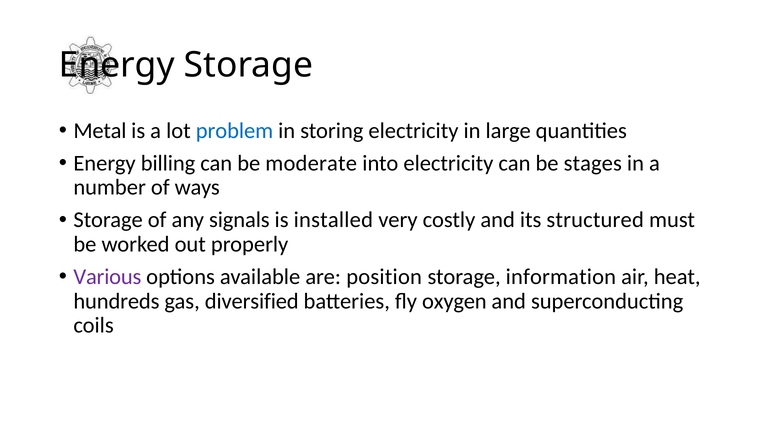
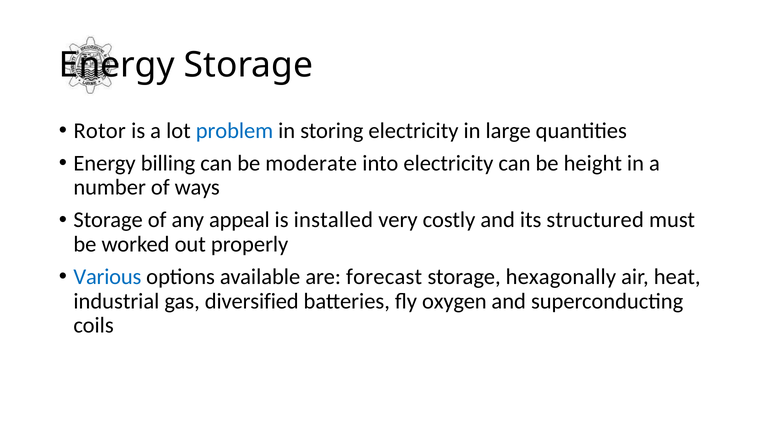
Metal: Metal -> Rotor (100, 131)
stages: stages -> height (593, 163)
signals: signals -> appeal (239, 220)
Various colour: purple -> blue (107, 277)
position: position -> forecast (384, 277)
information: information -> hexagonally (561, 277)
hundreds: hundreds -> industrial (116, 301)
